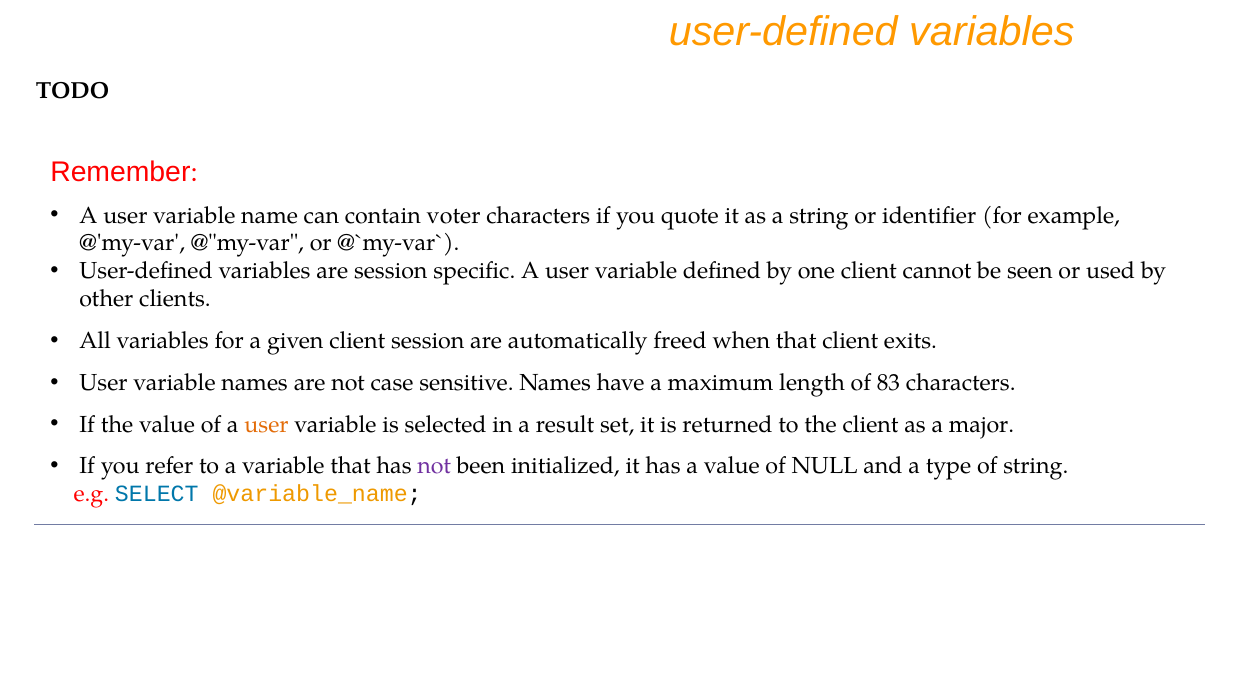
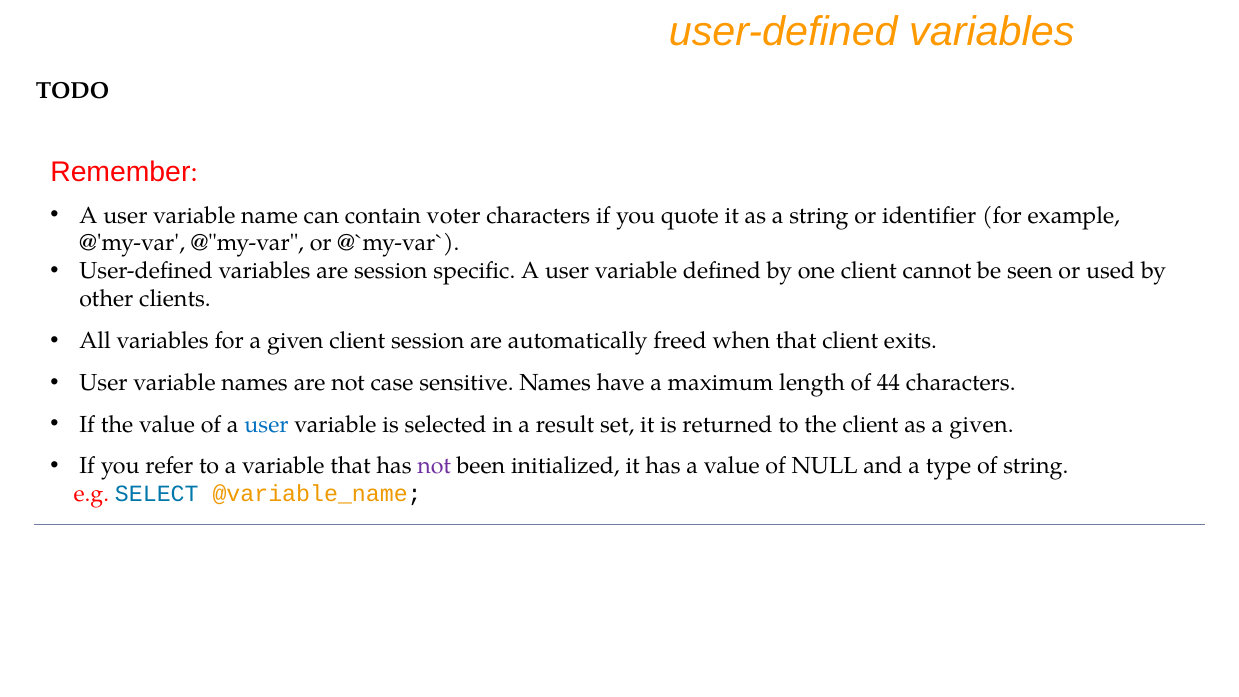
83: 83 -> 44 (888, 383)
user colour: orange -> blue (266, 424)
as a major: major -> given (981, 424)
